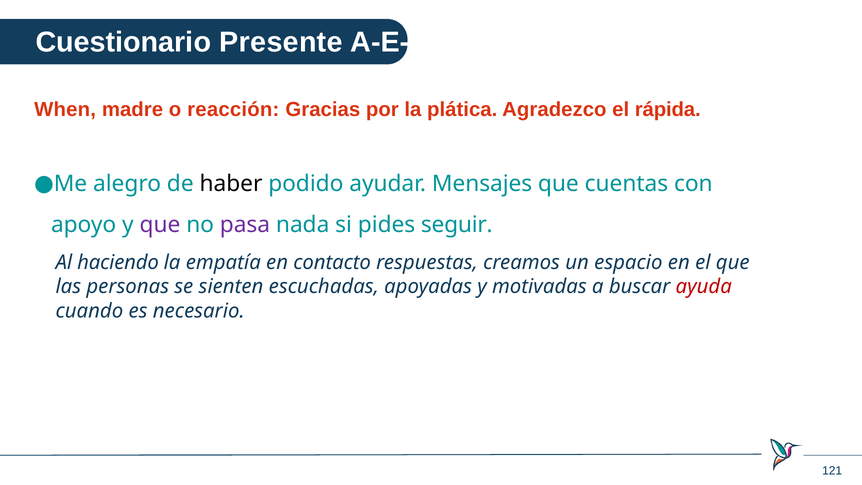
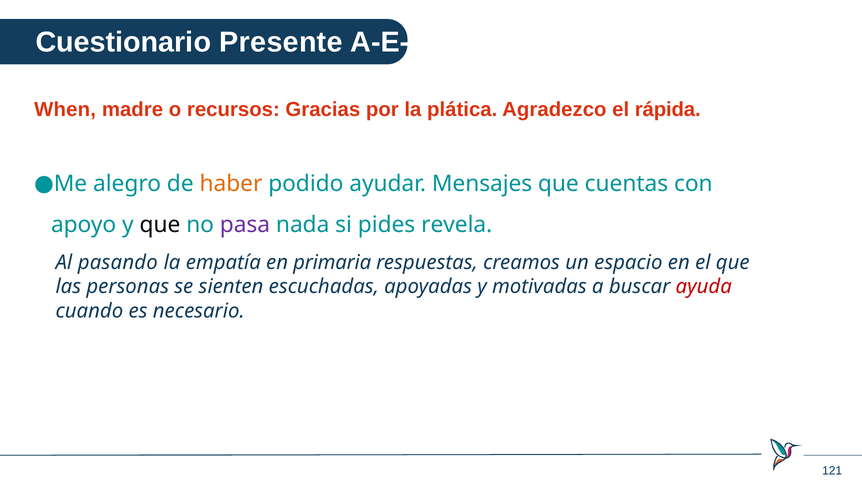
reacción: reacción -> recursos (233, 110)
haber colour: black -> orange (231, 184)
que colour: purple -> black (160, 225)
seguir: seguir -> revela (457, 225)
haciendo: haciendo -> pasando (118, 262)
contacto: contacto -> primaria (332, 262)
